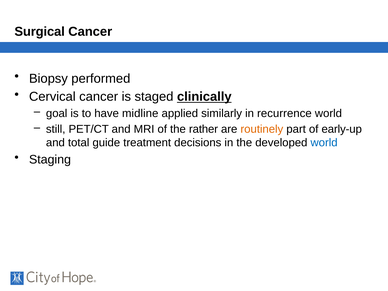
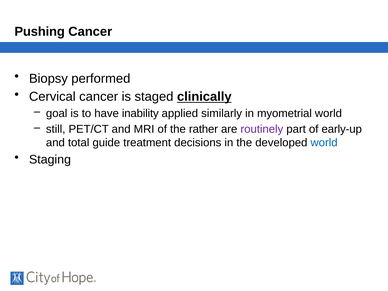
Surgical: Surgical -> Pushing (40, 32)
midline: midline -> inability (140, 113)
recurrence: recurrence -> myometrial (284, 113)
routinely colour: orange -> purple (262, 129)
